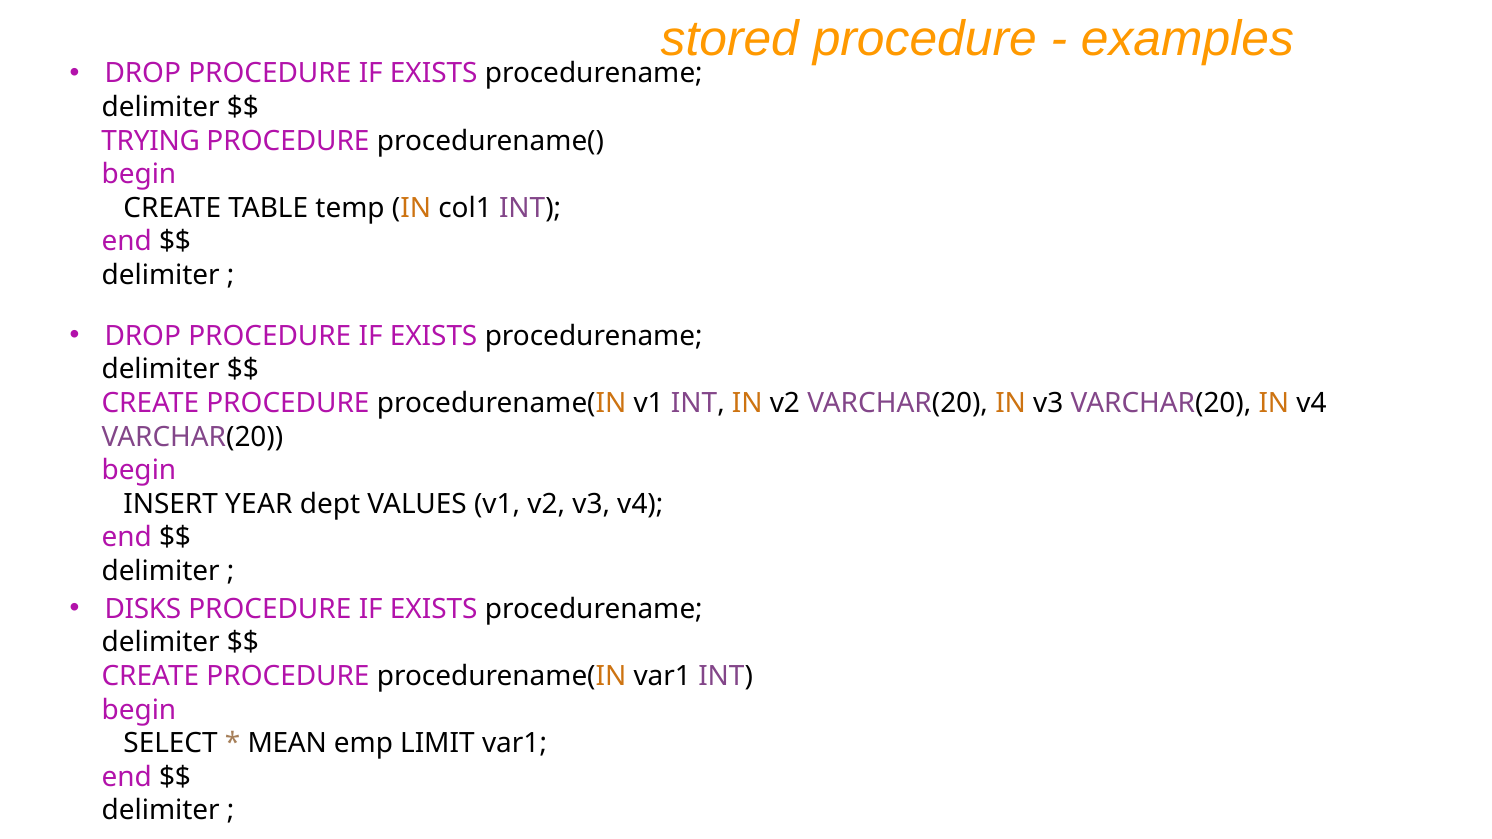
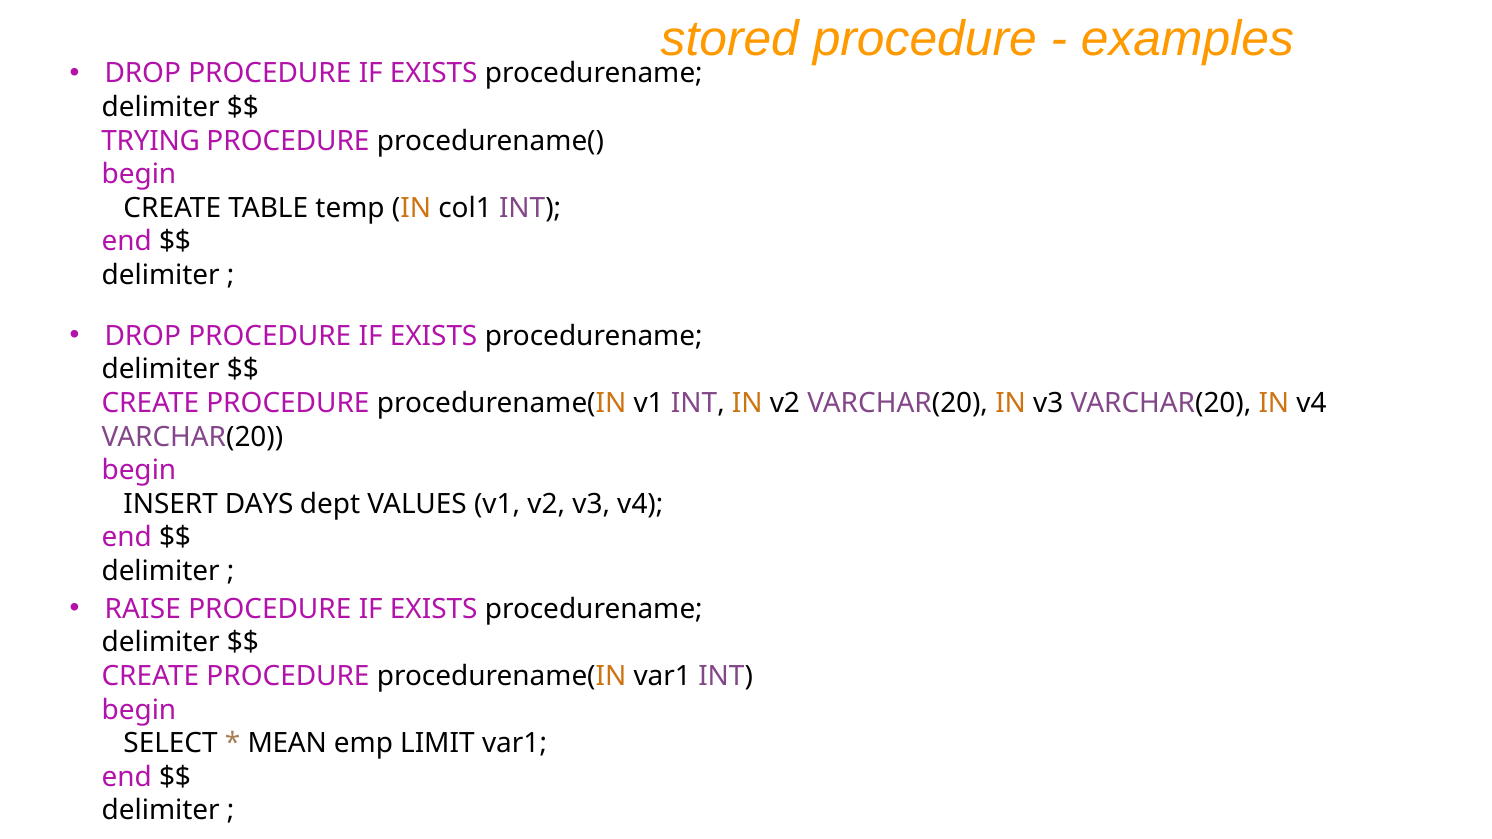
YEAR: YEAR -> DAYS (259, 504)
DISKS: DISKS -> RAISE (143, 609)
